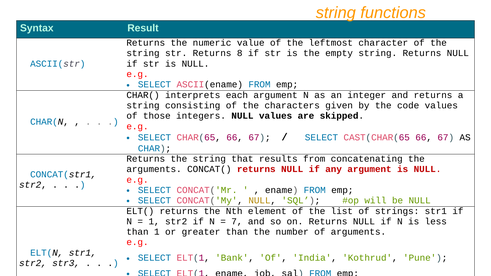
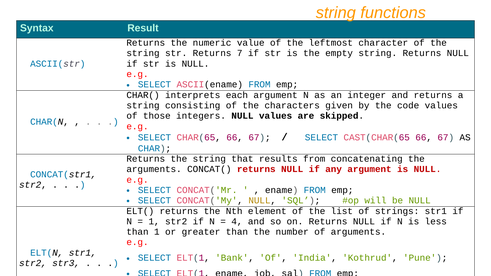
8: 8 -> 7 (240, 53)
7: 7 -> 4 (237, 222)
